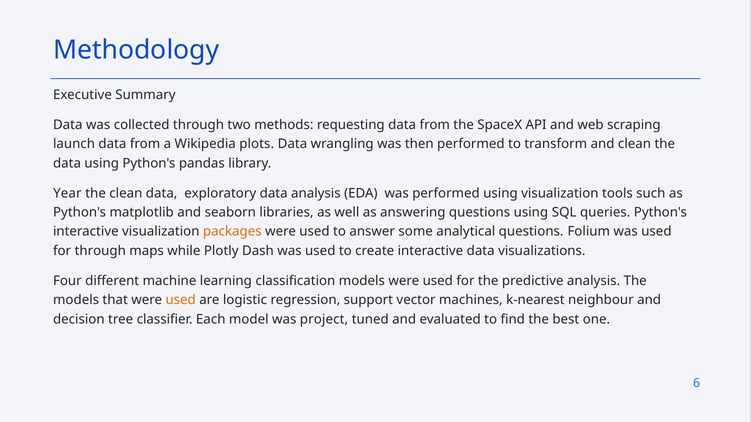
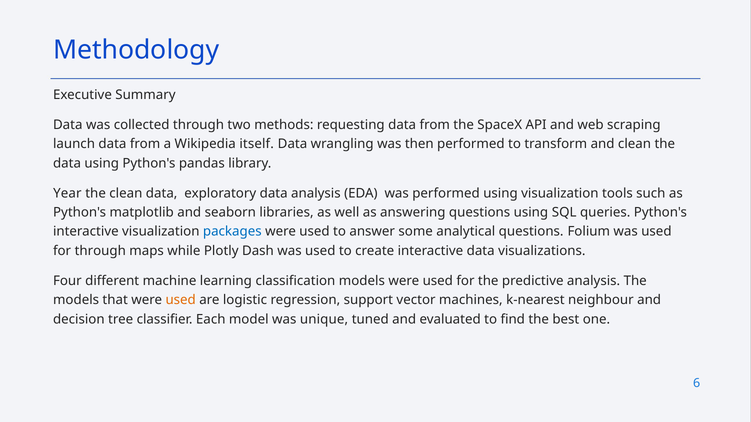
plots: plots -> itself (257, 144)
packages colour: orange -> blue (232, 232)
project: project -> unique (324, 319)
